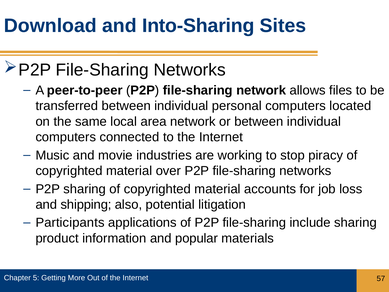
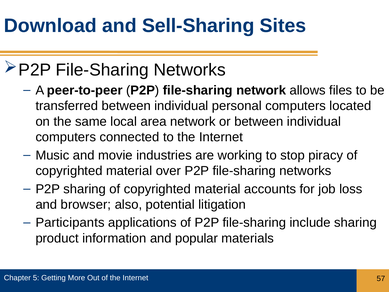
Into-Sharing: Into-Sharing -> Sell-Sharing (198, 26)
shipping: shipping -> browser (86, 204)
